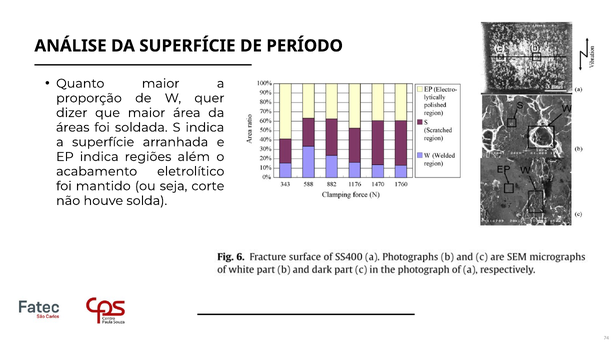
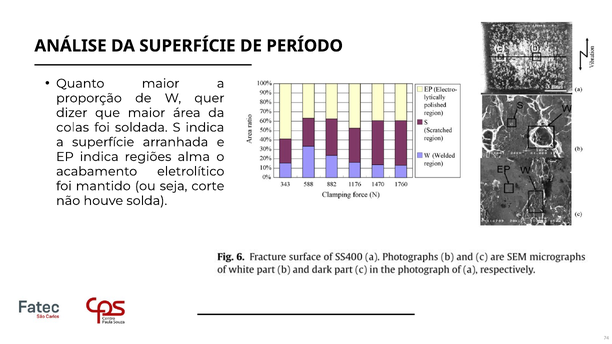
áreas: áreas -> colas (73, 128)
além: além -> alma (194, 157)
